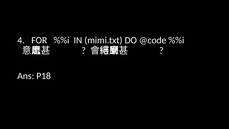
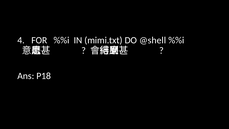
@code: @code -> @shell (153, 40)
